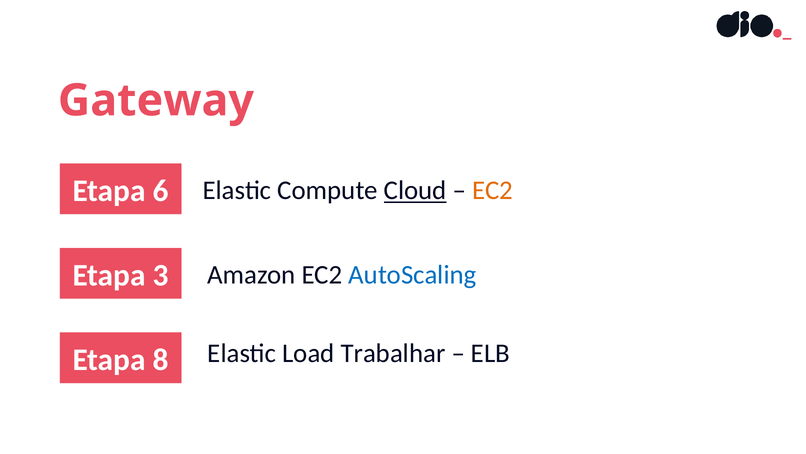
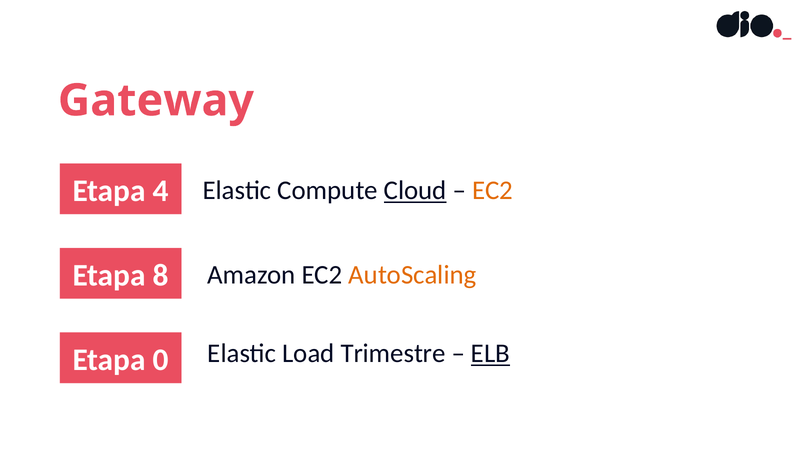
6: 6 -> 4 (161, 191)
3: 3 -> 8 (161, 275)
AutoScaling colour: blue -> orange (412, 275)
8: 8 -> 0 (161, 359)
Trabalhar: Trabalhar -> Trimestre (393, 353)
ELB underline: none -> present (490, 353)
